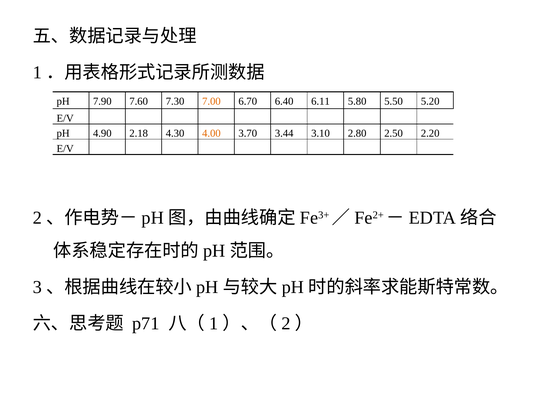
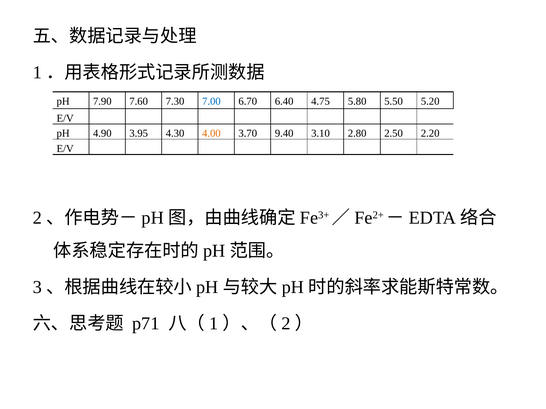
7.00 colour: orange -> blue (211, 101)
6.11: 6.11 -> 4.75 (321, 101)
2.18: 2.18 -> 3.95 (139, 134)
3.44: 3.44 -> 9.40 (284, 134)
